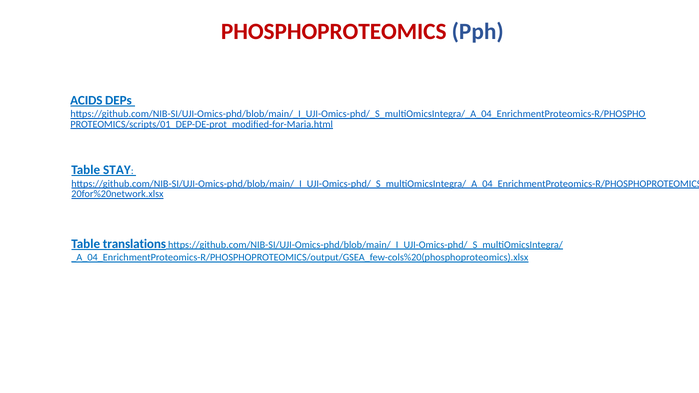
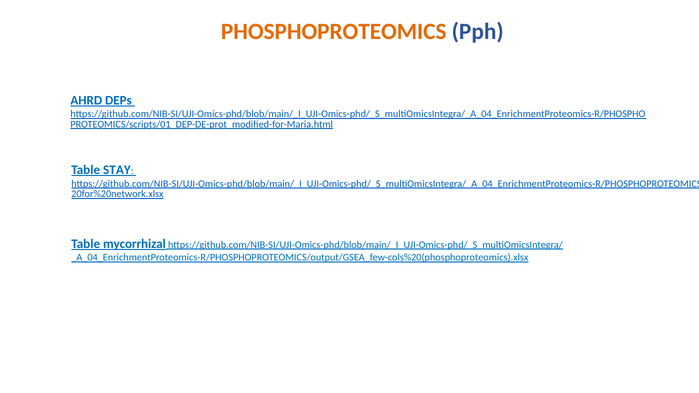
PHOSPHOPROTEOMICS colour: red -> orange (334, 32)
ACIDS: ACIDS -> AHRD (86, 100)
translations: translations -> mycorrhizal (134, 244)
